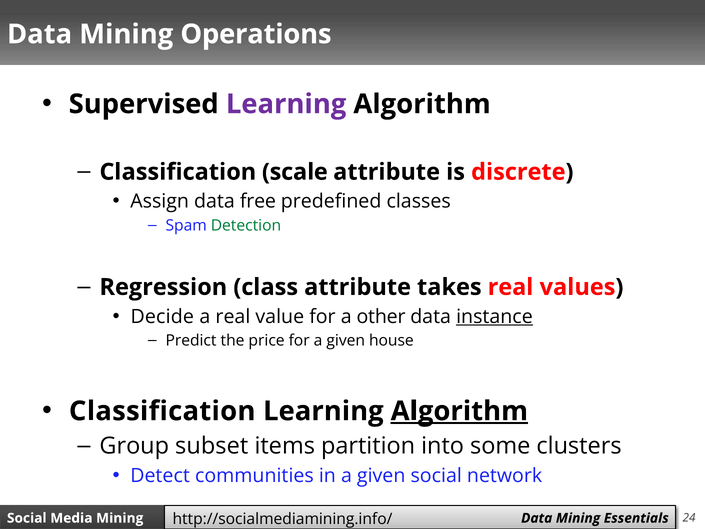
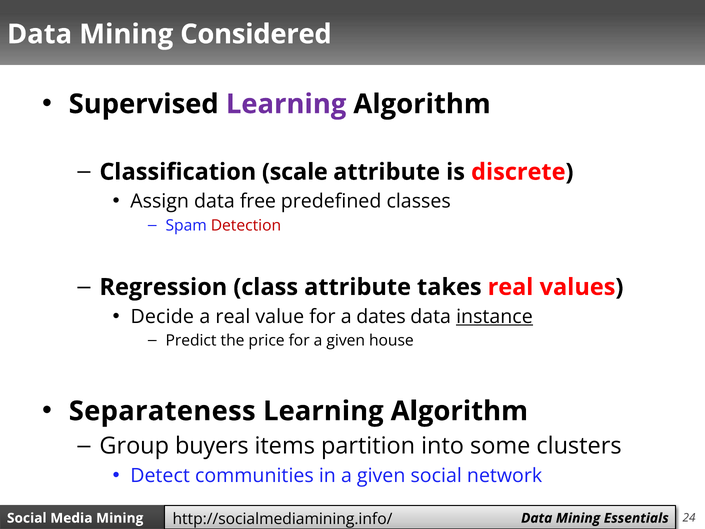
Operations: Operations -> Considered (256, 34)
Detection colour: green -> red (246, 225)
other: other -> dates (381, 317)
Classification: Classification -> Separateness (162, 411)
Algorithm underline: present -> none (459, 411)
subset: subset -> buyers (212, 446)
